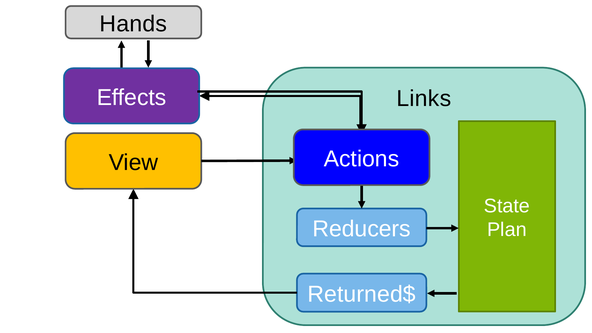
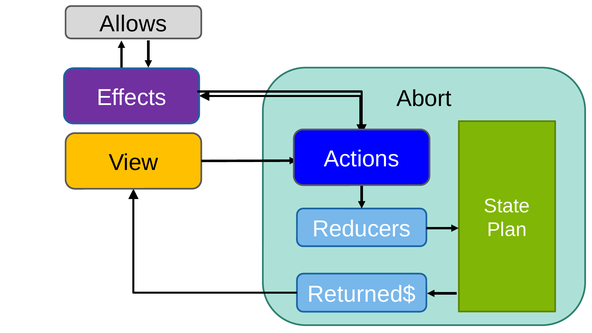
Hands: Hands -> Allows (133, 24)
Links: Links -> Abort (424, 99)
